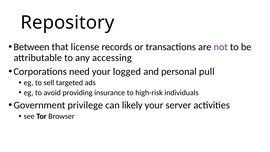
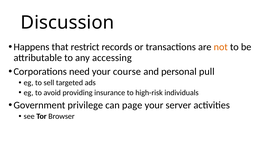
Repository: Repository -> Discussion (67, 23)
Between: Between -> Happens (31, 47)
license: license -> restrict (85, 47)
not colour: purple -> orange (221, 47)
logged: logged -> course (127, 72)
likely: likely -> page (132, 105)
